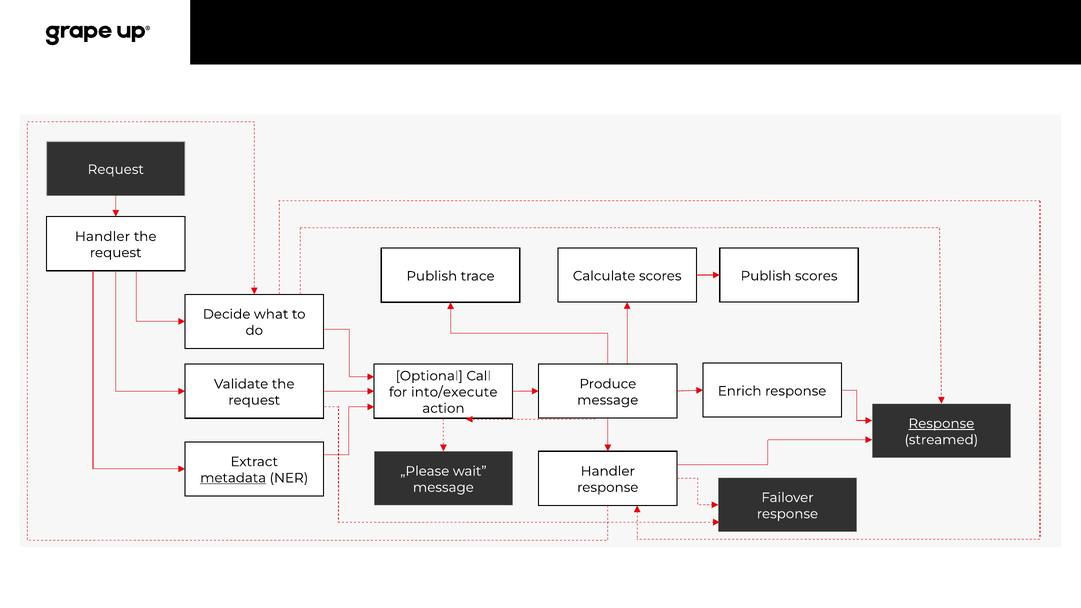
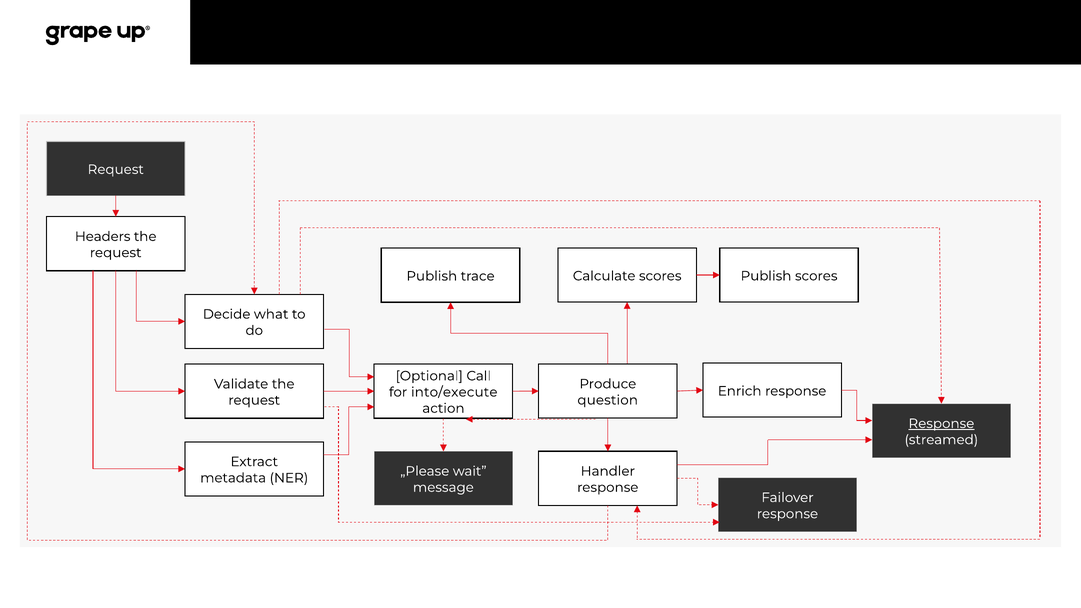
Handler: Handler -> Headers (103, 237)
message: message -> question (608, 400)
metadata underline: present -> none (233, 478)
